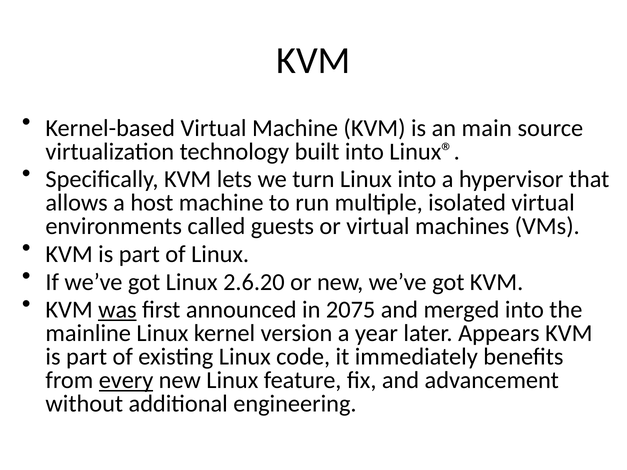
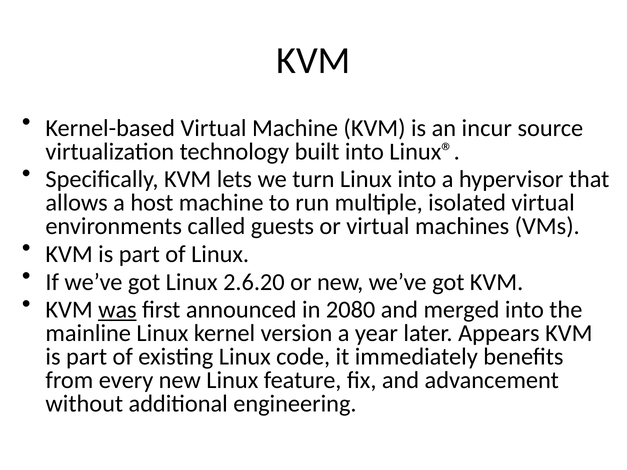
main: main -> incur (487, 128)
2075: 2075 -> 2080 (351, 310)
every underline: present -> none (126, 380)
